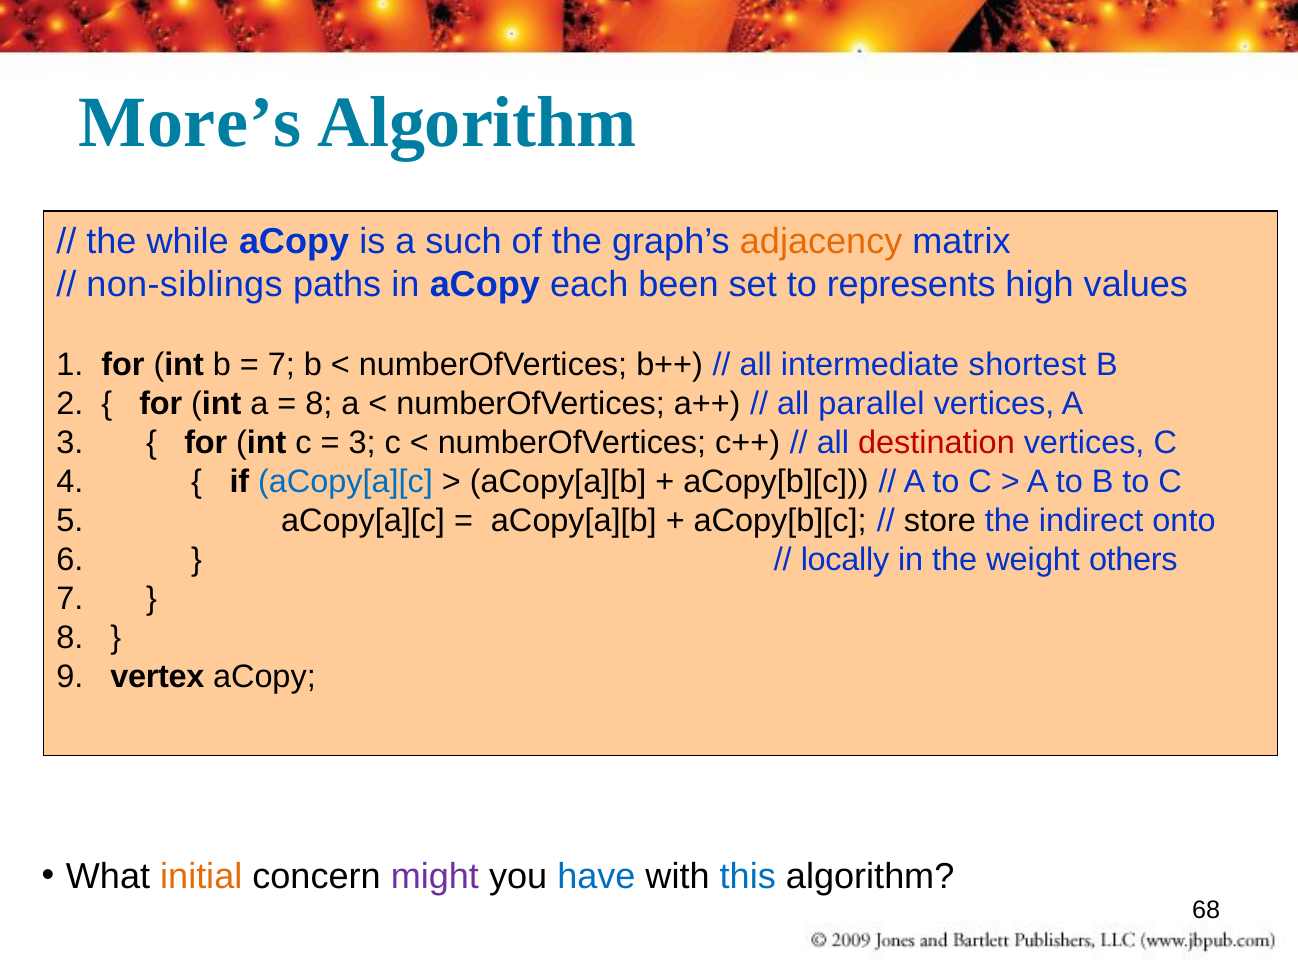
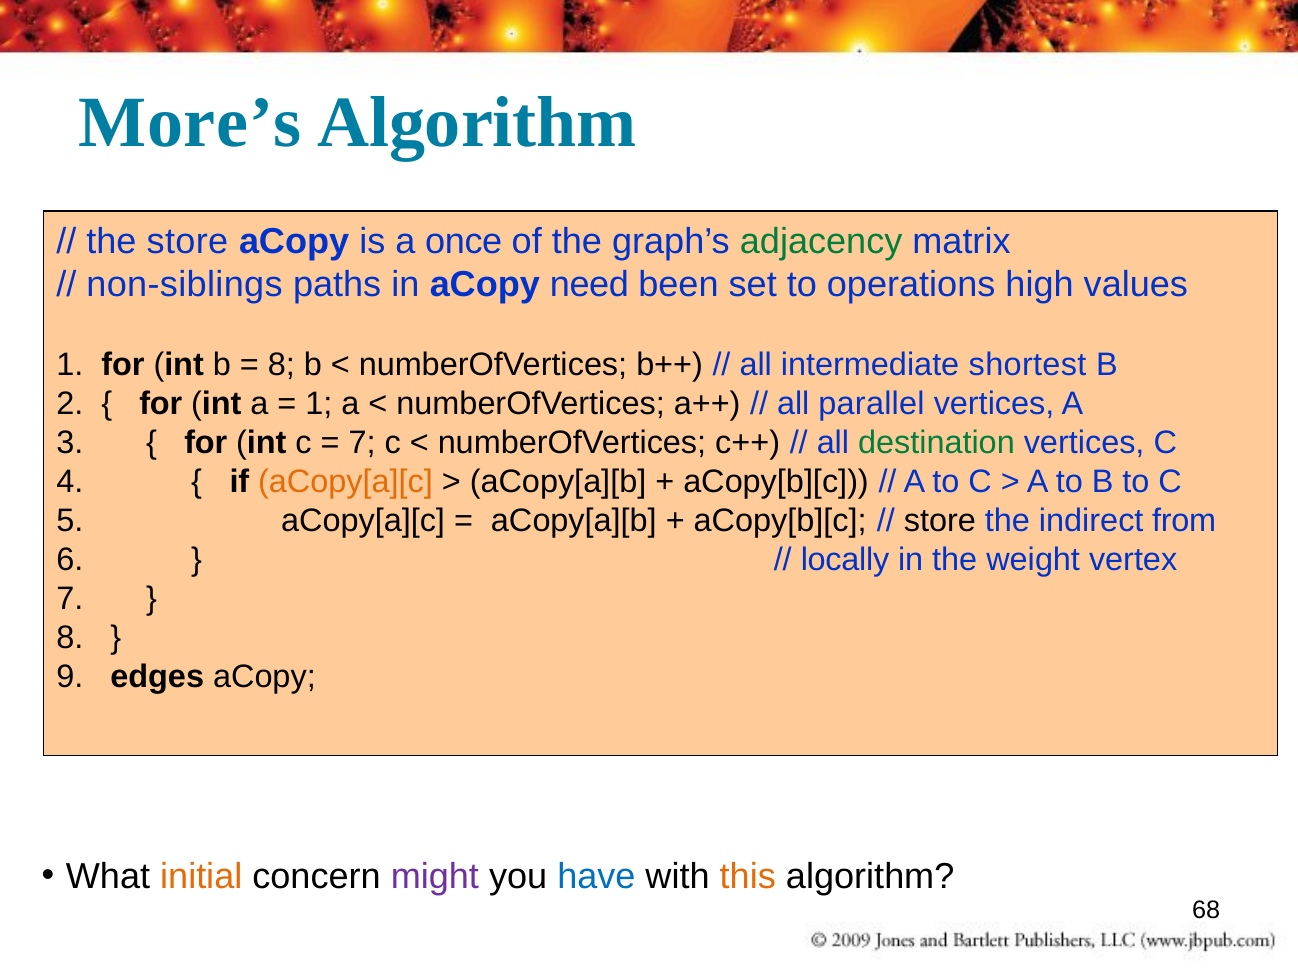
the while: while -> store (187, 242)
such: such -> once (464, 242)
adjacency colour: orange -> green (821, 242)
each: each -> need (589, 285)
represents: represents -> operations (911, 285)
7: 7 -> 8 (281, 365)
8: 8 -> 1 (319, 404)
3: 3 -> 7 (362, 443)
destination colour: red -> green (936, 443)
aCopy[a][c colour: blue -> orange (345, 481)
onto: onto -> from (1184, 520)
others: others -> vertex (1133, 559)
vertex: vertex -> edges (157, 676)
this colour: blue -> orange (748, 877)
